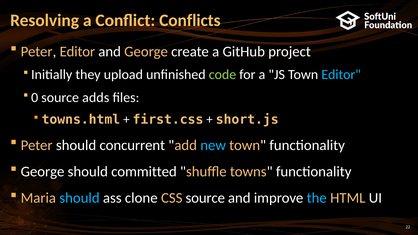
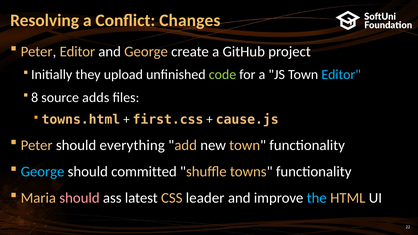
Conflicts: Conflicts -> Changes (190, 20)
0: 0 -> 8 (35, 98)
short.js: short.js -> cause.js (247, 120)
concurrent: concurrent -> everything (132, 145)
new colour: light blue -> white (213, 145)
George colour: white -> light blue (43, 172)
should colour: light blue -> pink (79, 198)
clone: clone -> latest (141, 198)
CSS source: source -> leader (205, 198)
